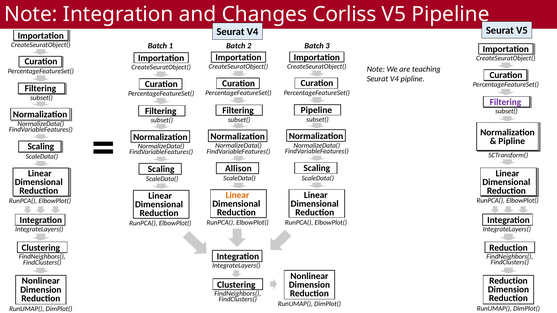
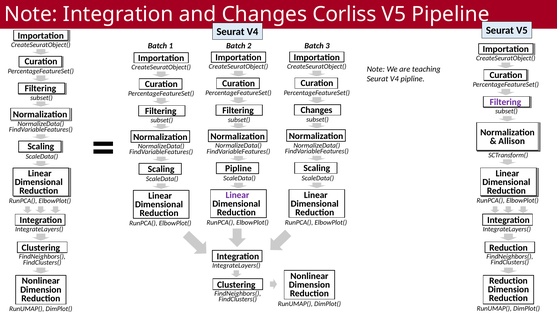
Pipeline: Pipeline -> Changes (316, 110)
Pipline: Pipline -> Allison (512, 141)
Allison: Allison -> Pipline (238, 168)
Linear colour: orange -> purple (237, 195)
